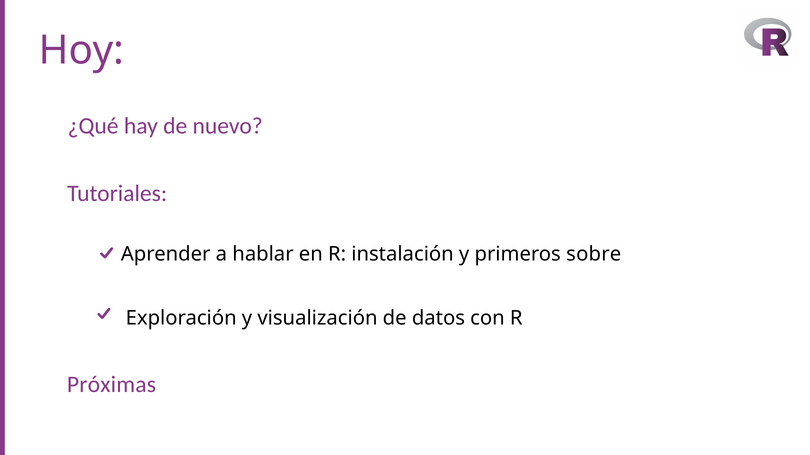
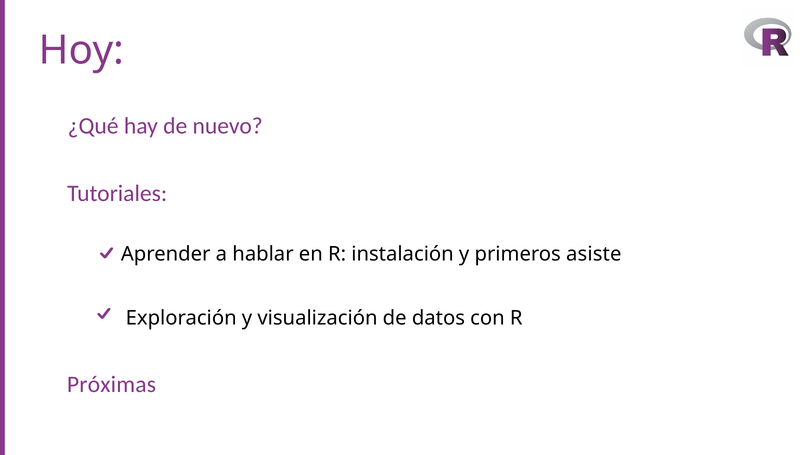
sobre: sobre -> asiste (594, 254)
